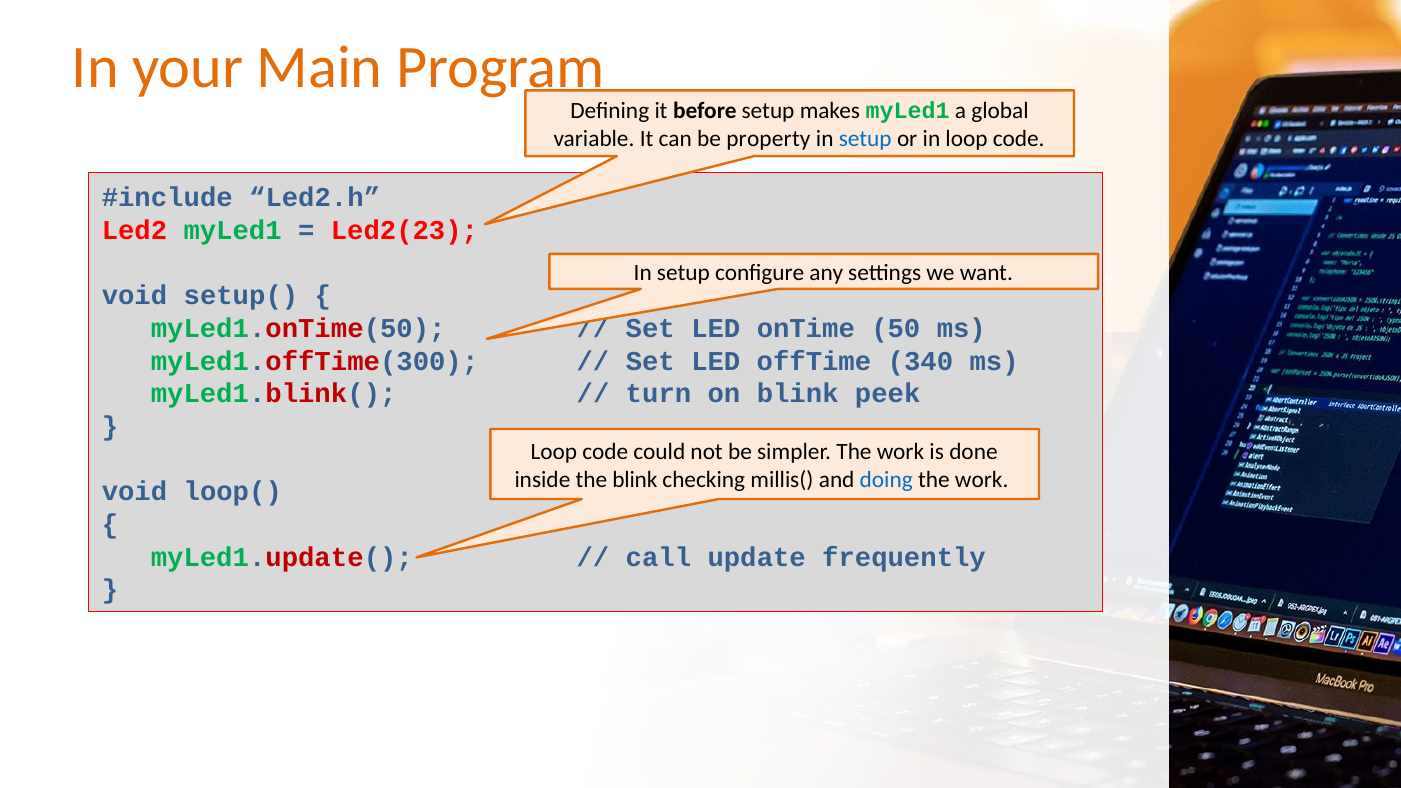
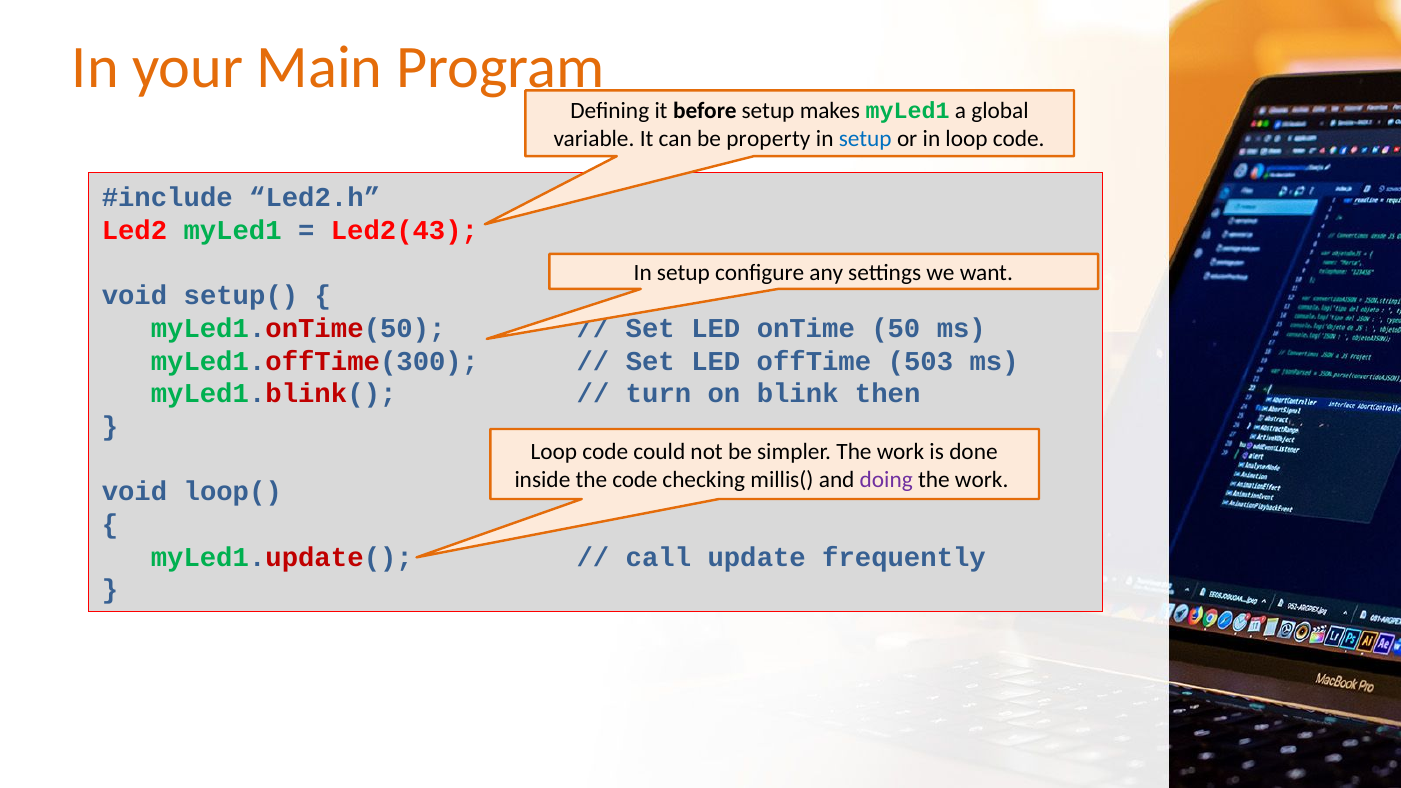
Led2(23: Led2(23 -> Led2(43 (404, 230)
340: 340 -> 503 (920, 361)
peek: peek -> then (888, 394)
the blink: blink -> code (635, 480)
doing colour: blue -> purple (886, 480)
